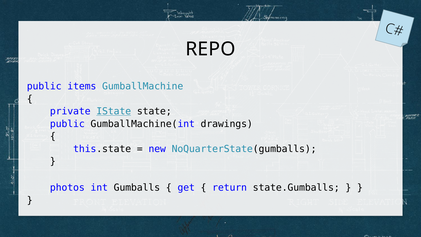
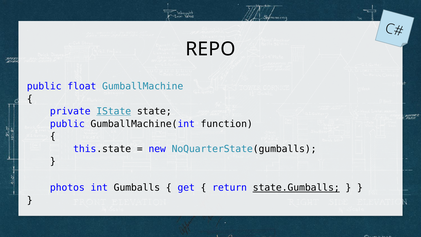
items: items -> float (82, 86)
drawings: drawings -> function (227, 124)
state.Gumballs underline: none -> present (296, 188)
